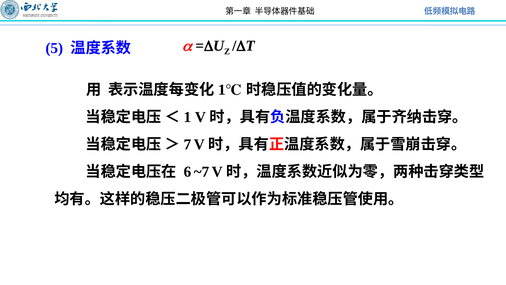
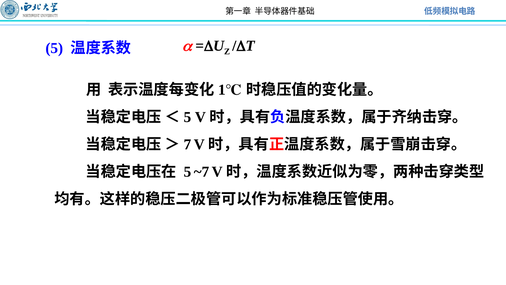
1: 1 -> 5 (187, 117)
6: 6 -> 5 (187, 172)
